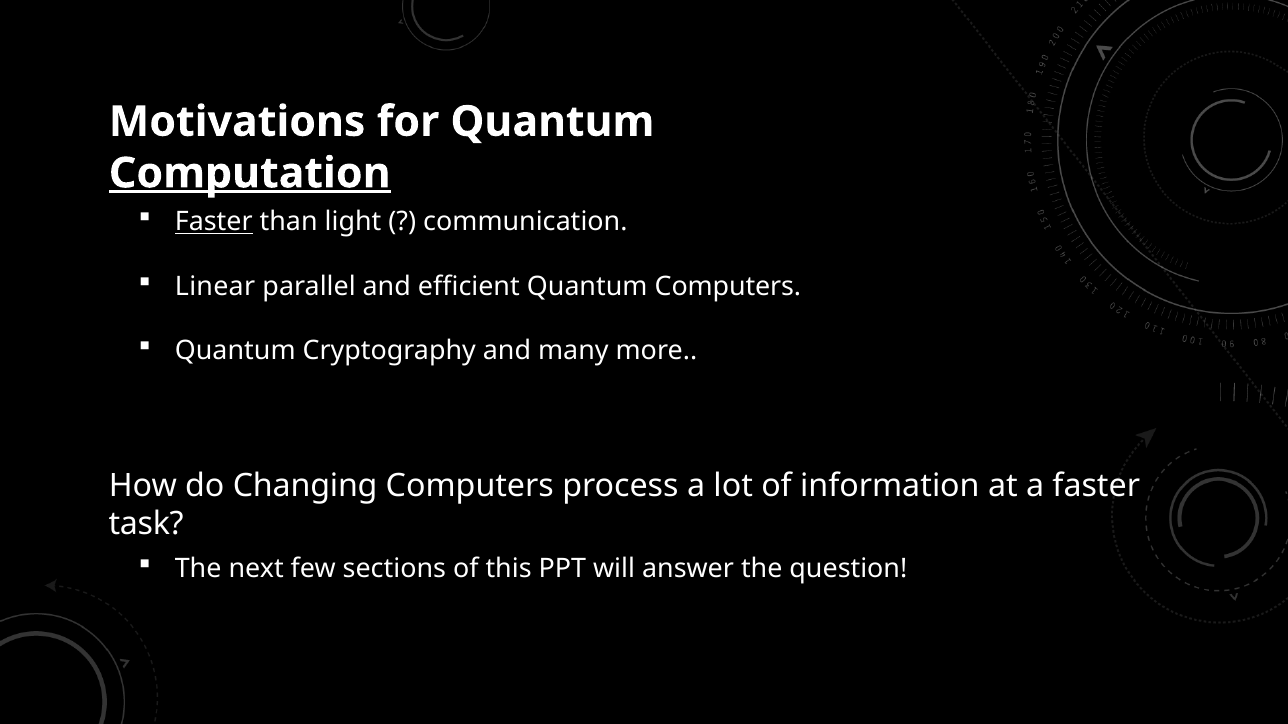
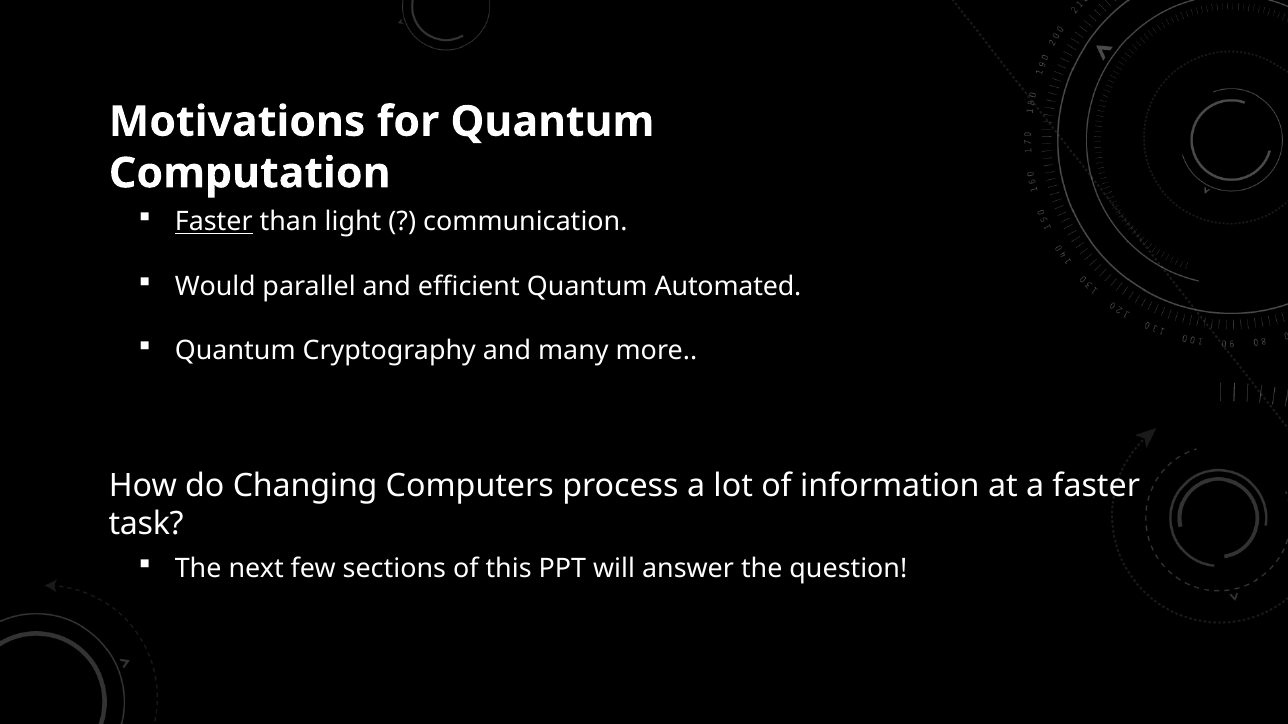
Computation underline: present -> none (250, 173)
Linear: Linear -> Would (215, 287)
Quantum Computers: Computers -> Automated (728, 287)
